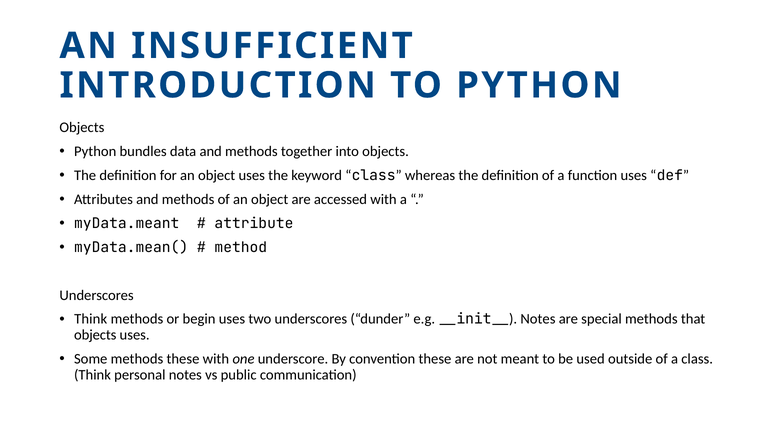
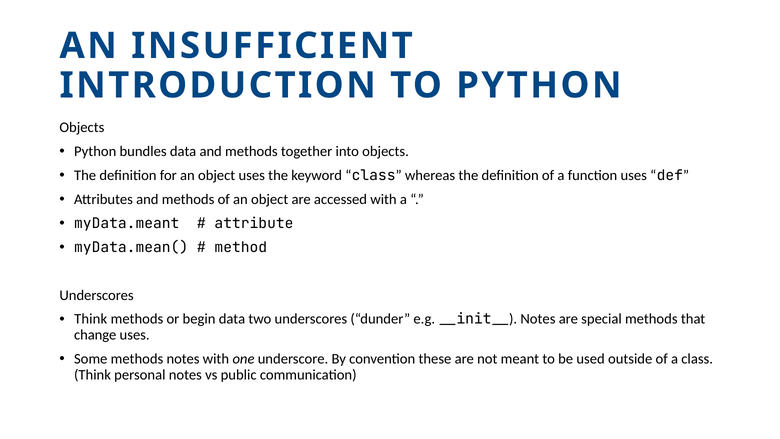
begin uses: uses -> data (232, 319)
objects: objects -> change (95, 335)
methods these: these -> notes (183, 359)
